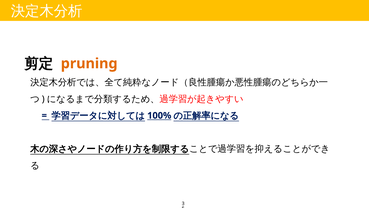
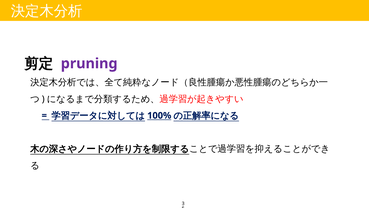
pruning colour: orange -> purple (89, 63)
